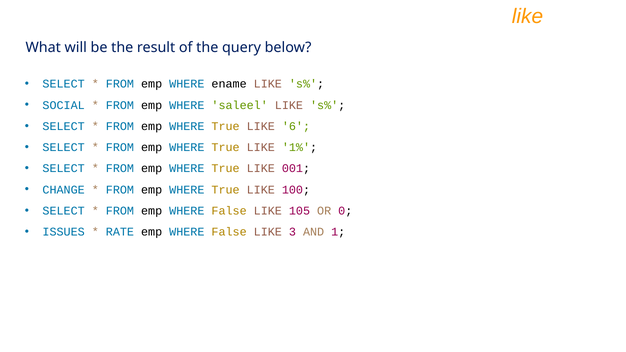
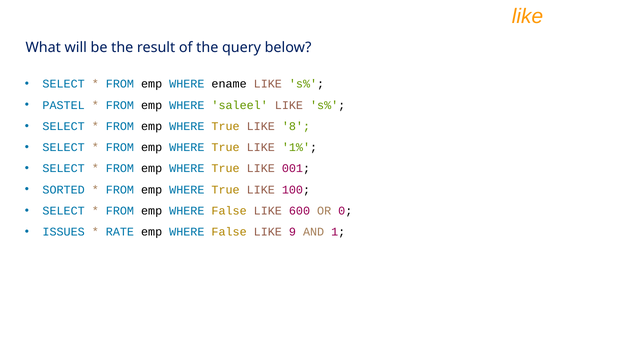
SOCIAL: SOCIAL -> PASTEL (64, 105)
6: 6 -> 8 (296, 126)
CHANGE: CHANGE -> SORTED (64, 190)
105: 105 -> 600 (300, 211)
3: 3 -> 9 (292, 232)
